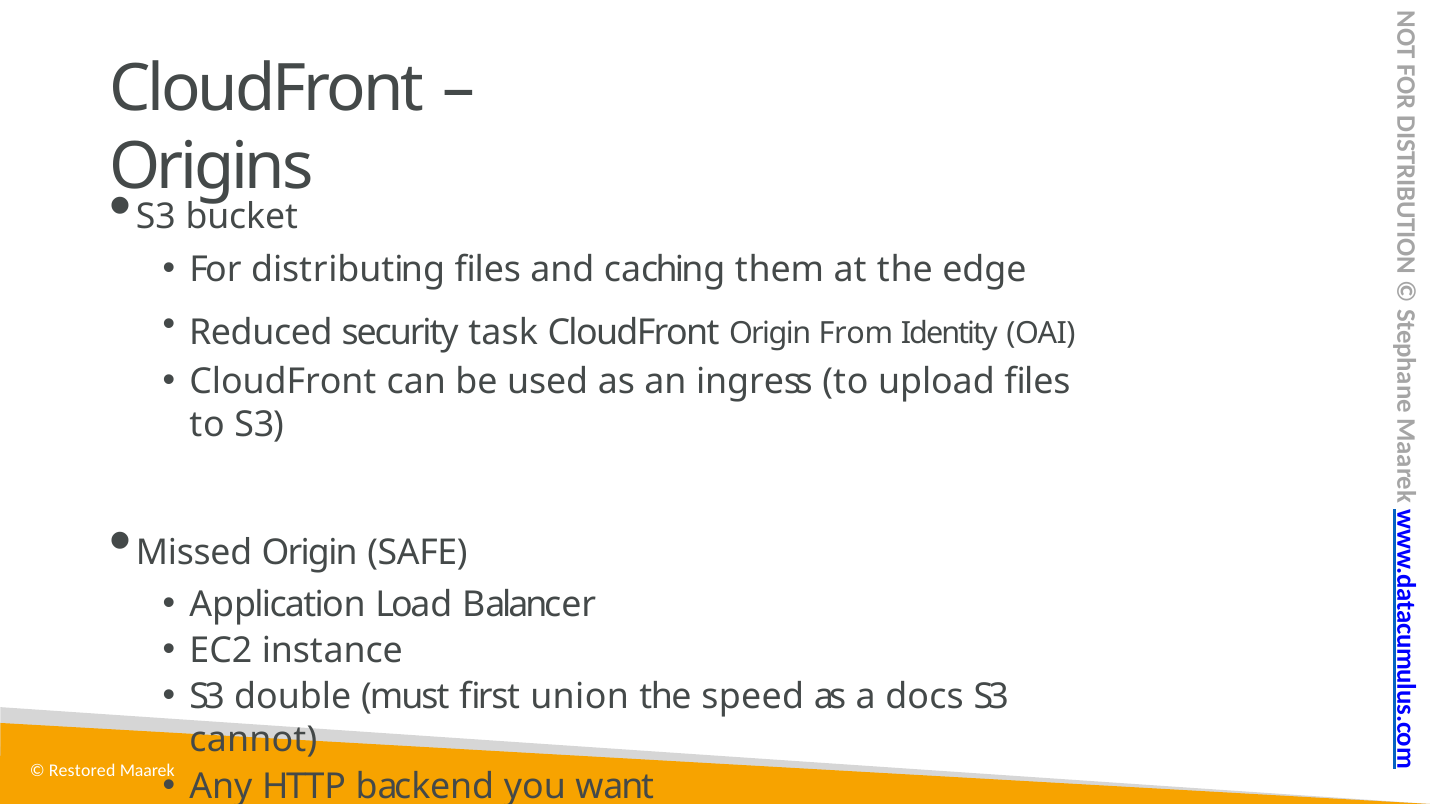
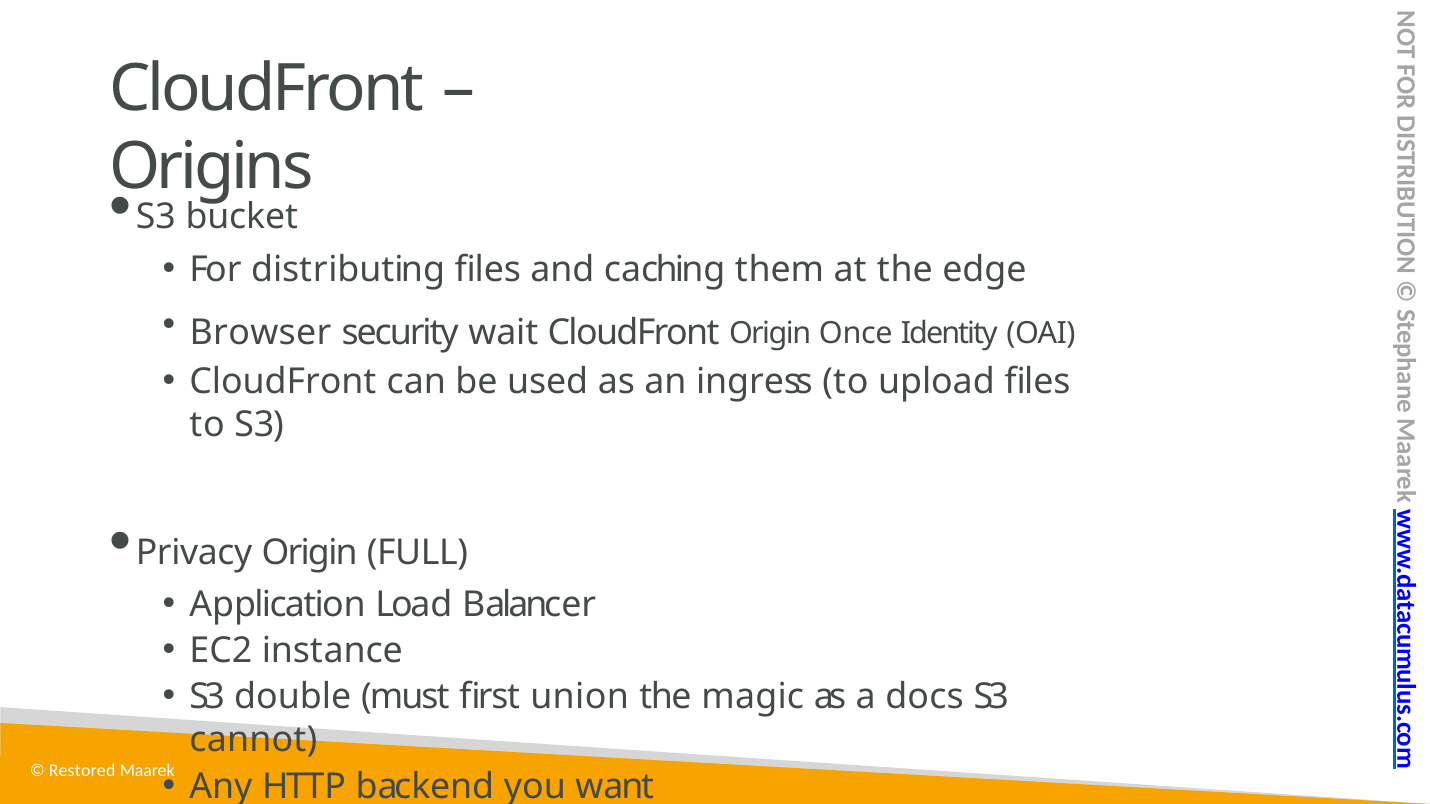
Reduced: Reduced -> Browser (261, 333)
task: task -> wait (503, 333)
From: From -> Once (856, 334)
Missed: Missed -> Privacy (194, 553)
SAFE: SAFE -> FULL (417, 553)
speed: speed -> magic (753, 697)
